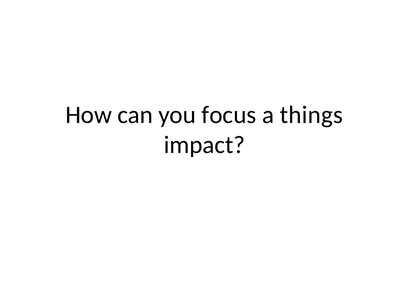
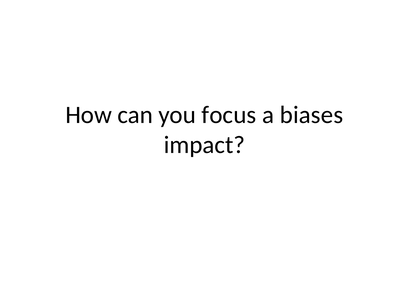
things: things -> biases (312, 115)
